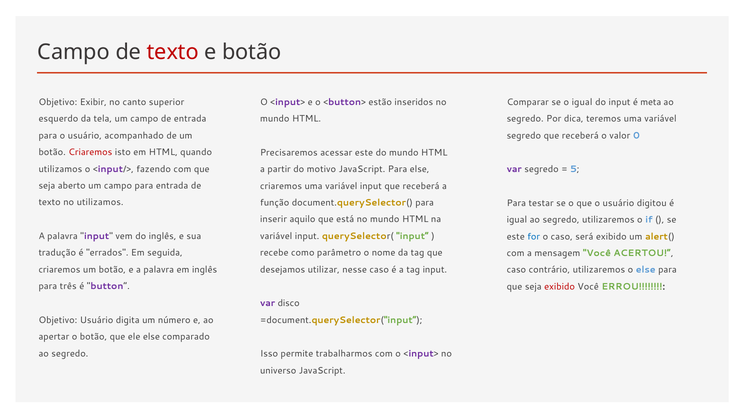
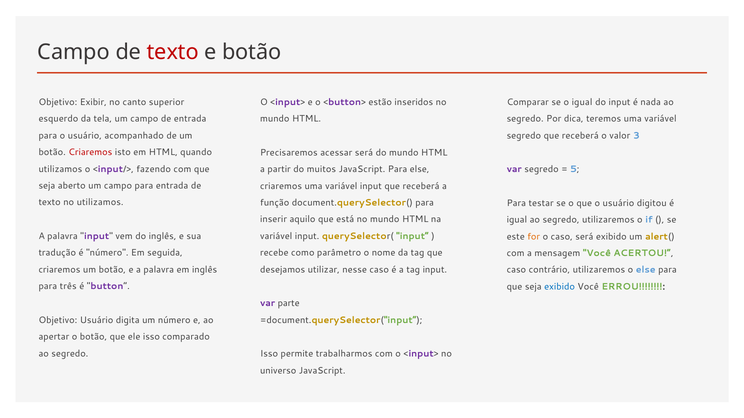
meta: meta -> nada (651, 102)
0: 0 -> 3 (636, 136)
acessar este: este -> será (364, 153)
motivo: motivo -> muitos (321, 169)
for colour: blue -> orange (534, 237)
é errados: errados -> número (107, 253)
exibido colour: red -> blue (560, 287)
disco: disco -> parte (289, 304)
ele else: else -> isso (151, 337)
